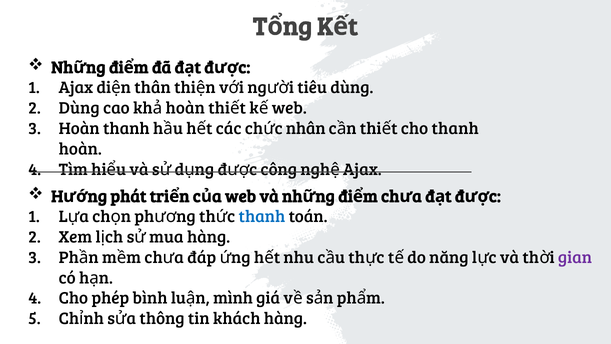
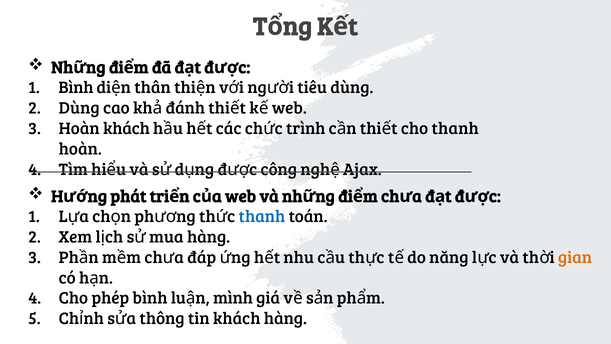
Ajax: Ajax -> Bình (76, 88)
hoàn: hoàn -> đánh (185, 108)
Hoàn thanh: thanh -> khách (126, 129)
nhân: nhân -> trình (306, 129)
gian colour: purple -> orange (575, 257)
